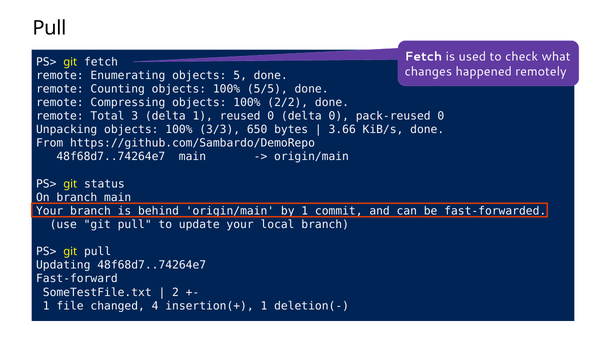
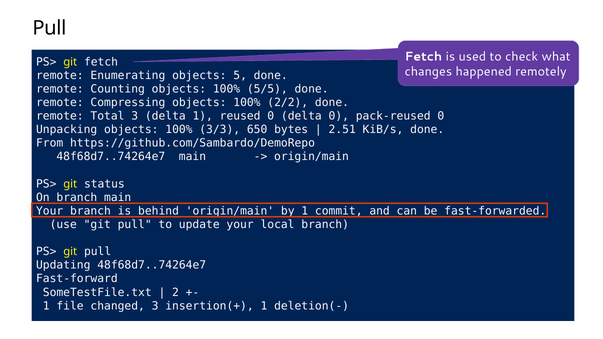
3.66: 3.66 -> 2.51 (342, 130)
changed 4: 4 -> 3 (155, 306)
